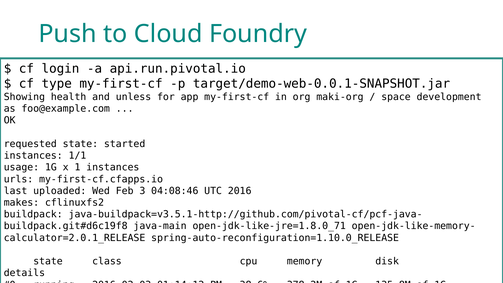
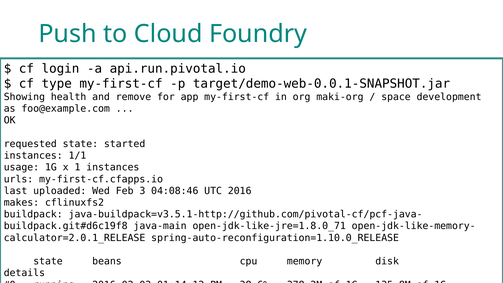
unless: unless -> remove (133, 97)
class: class -> beans (107, 261)
